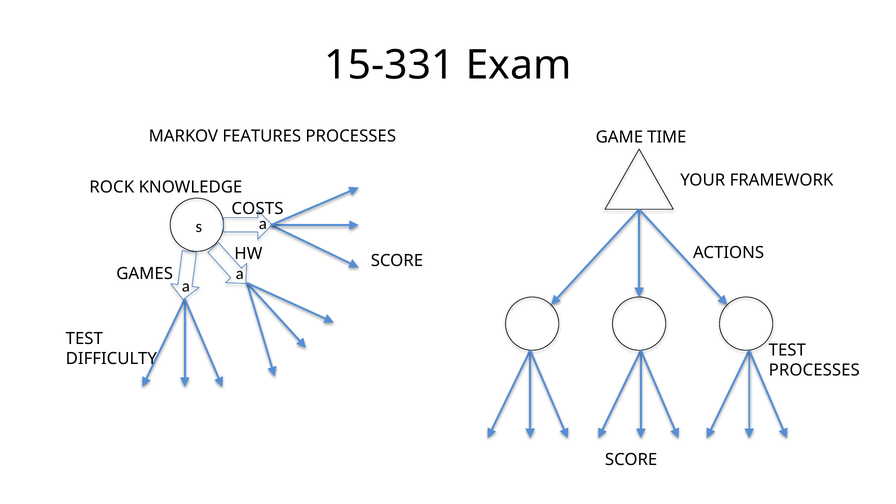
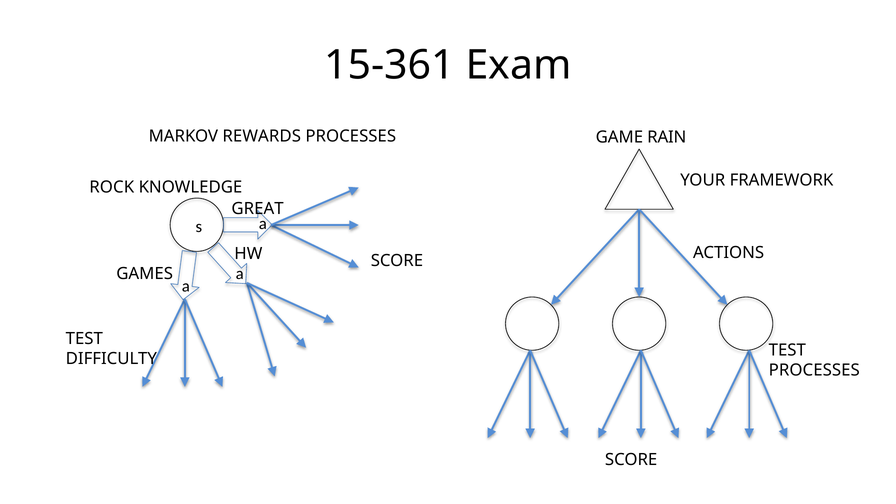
15-331: 15-331 -> 15-361 (390, 65)
FEATURES: FEATURES -> REWARDS (262, 136)
TIME: TIME -> RAIN (667, 137)
COSTS: COSTS -> GREAT (258, 208)
